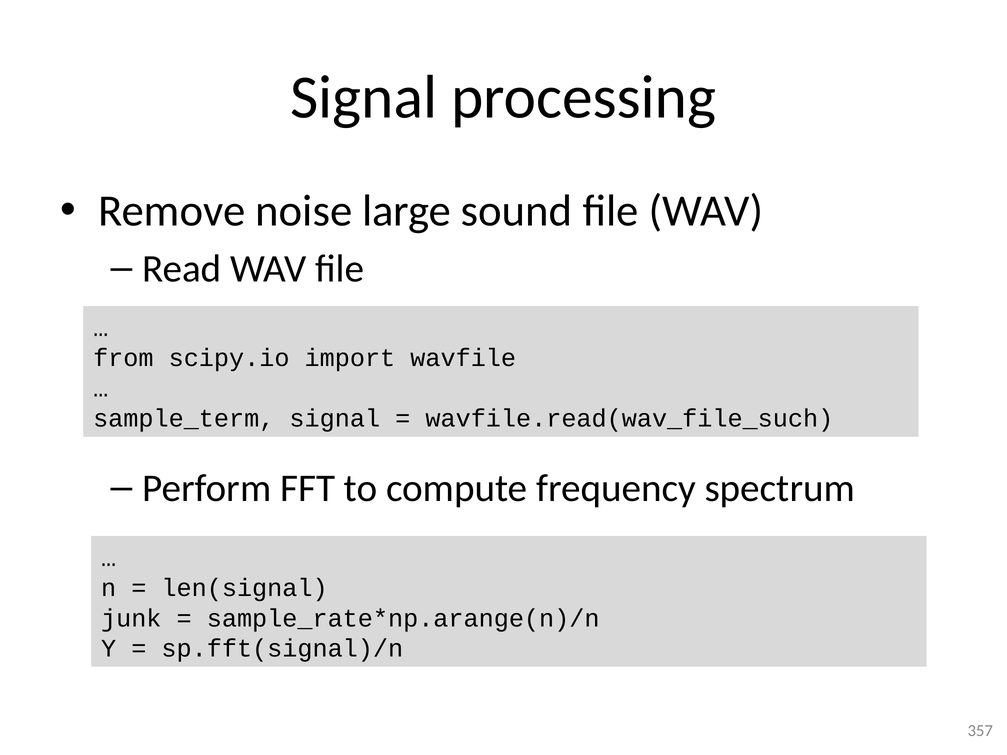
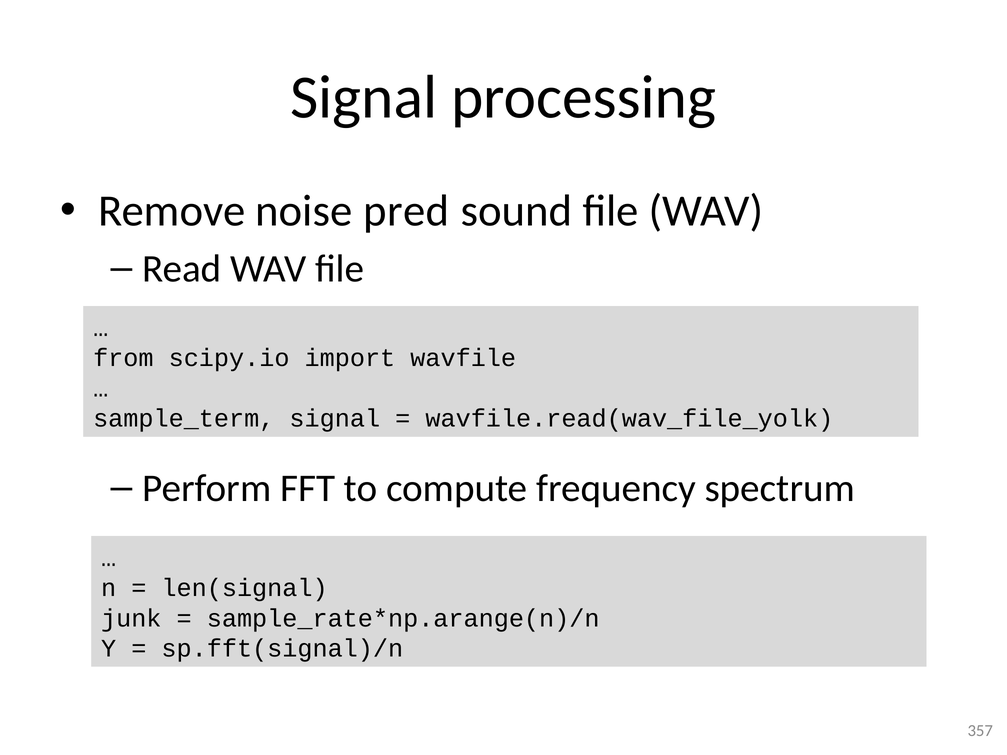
large: large -> pred (406, 211)
wavfile.read(wav_file_such: wavfile.read(wav_file_such -> wavfile.read(wav_file_yolk (629, 419)
